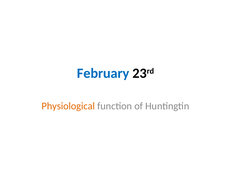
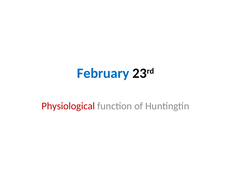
Physiological colour: orange -> red (68, 106)
